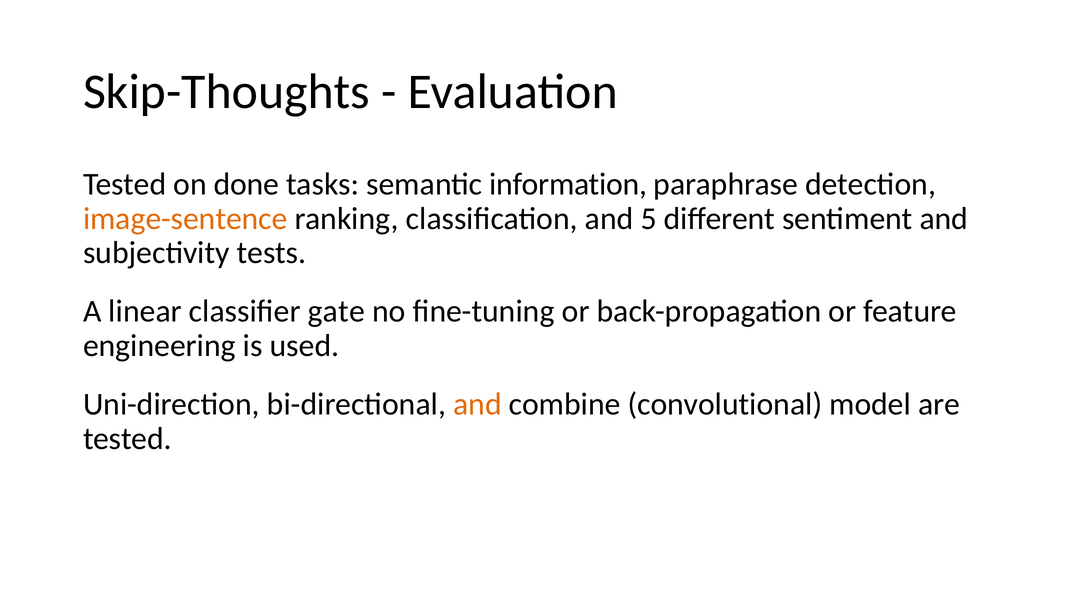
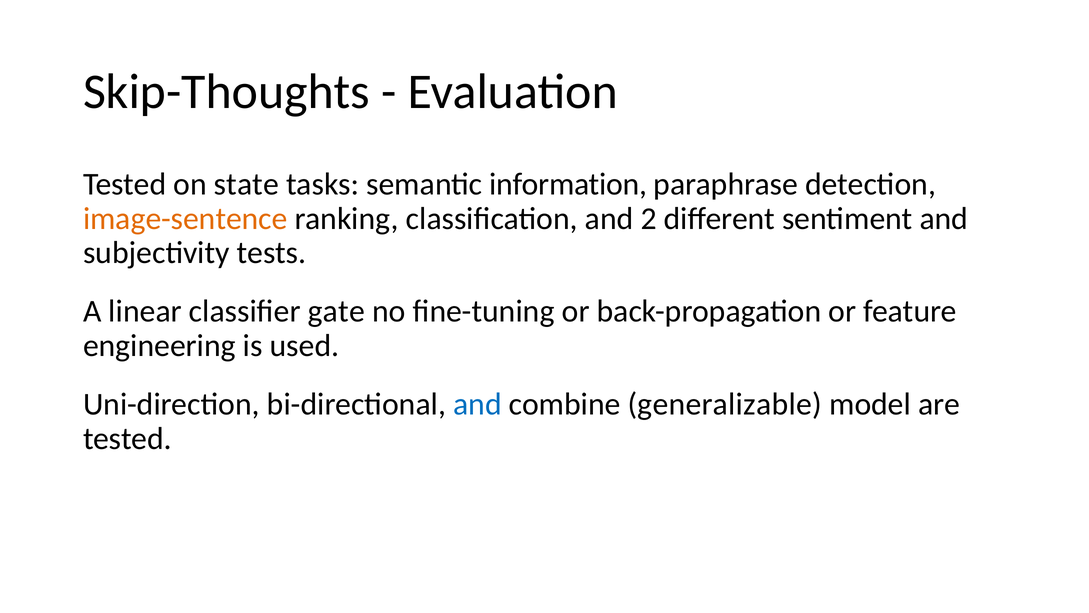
done: done -> state (246, 184)
5: 5 -> 2 (649, 218)
and colour: orange -> blue (477, 404)
convolutional: convolutional -> generalizable (725, 404)
